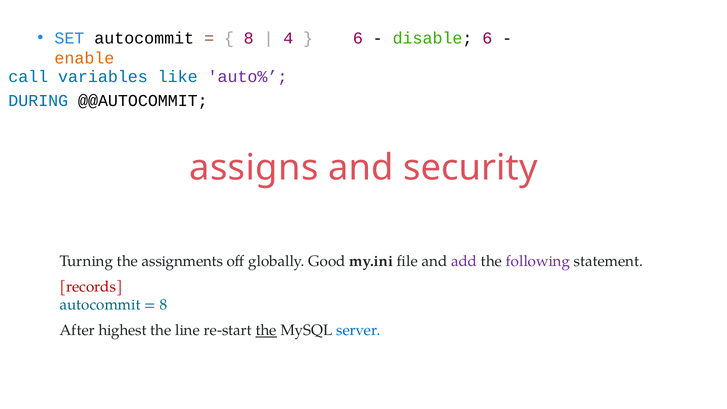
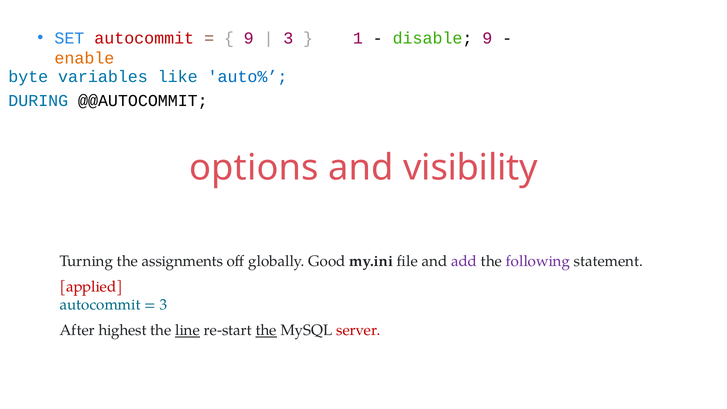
autocommit colour: black -> red (144, 38)
8: 8 -> 9 (249, 38)
4: 4 -> 3 (288, 38)
6: 6 -> 1 (358, 38)
disable 6: 6 -> 9 (487, 38)
call: call -> byte (28, 77)
auto% colour: purple -> blue (248, 77)
assigns: assigns -> options (254, 168)
security: security -> visibility (470, 168)
records: records -> applied (91, 287)
8: 8 -> 3 (164, 305)
line underline: none -> present (188, 330)
server colour: blue -> red (358, 330)
